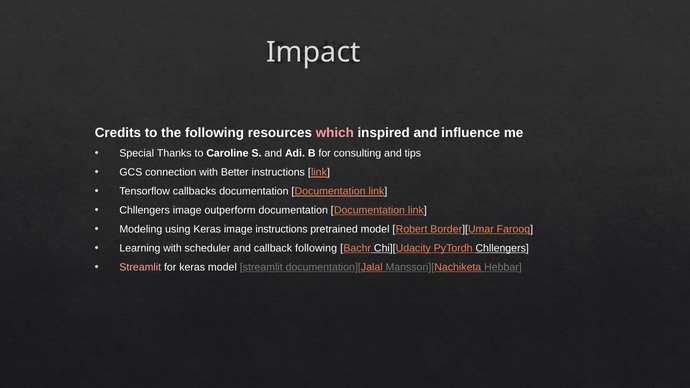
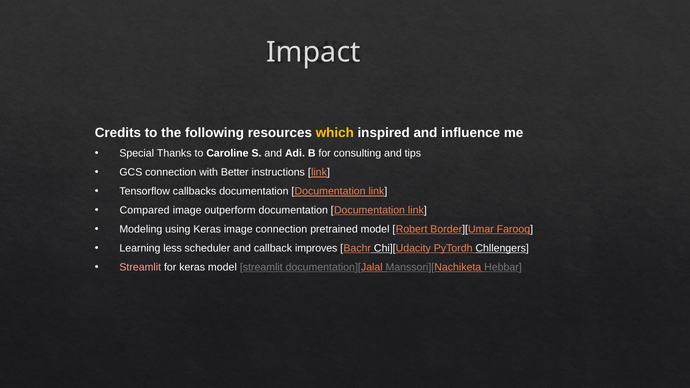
which colour: pink -> yellow (335, 133)
Chllengers: Chllengers -> Compared (145, 210)
image instructions: instructions -> connection (281, 229)
Learning with: with -> less (173, 248)
callback following: following -> improves (316, 248)
